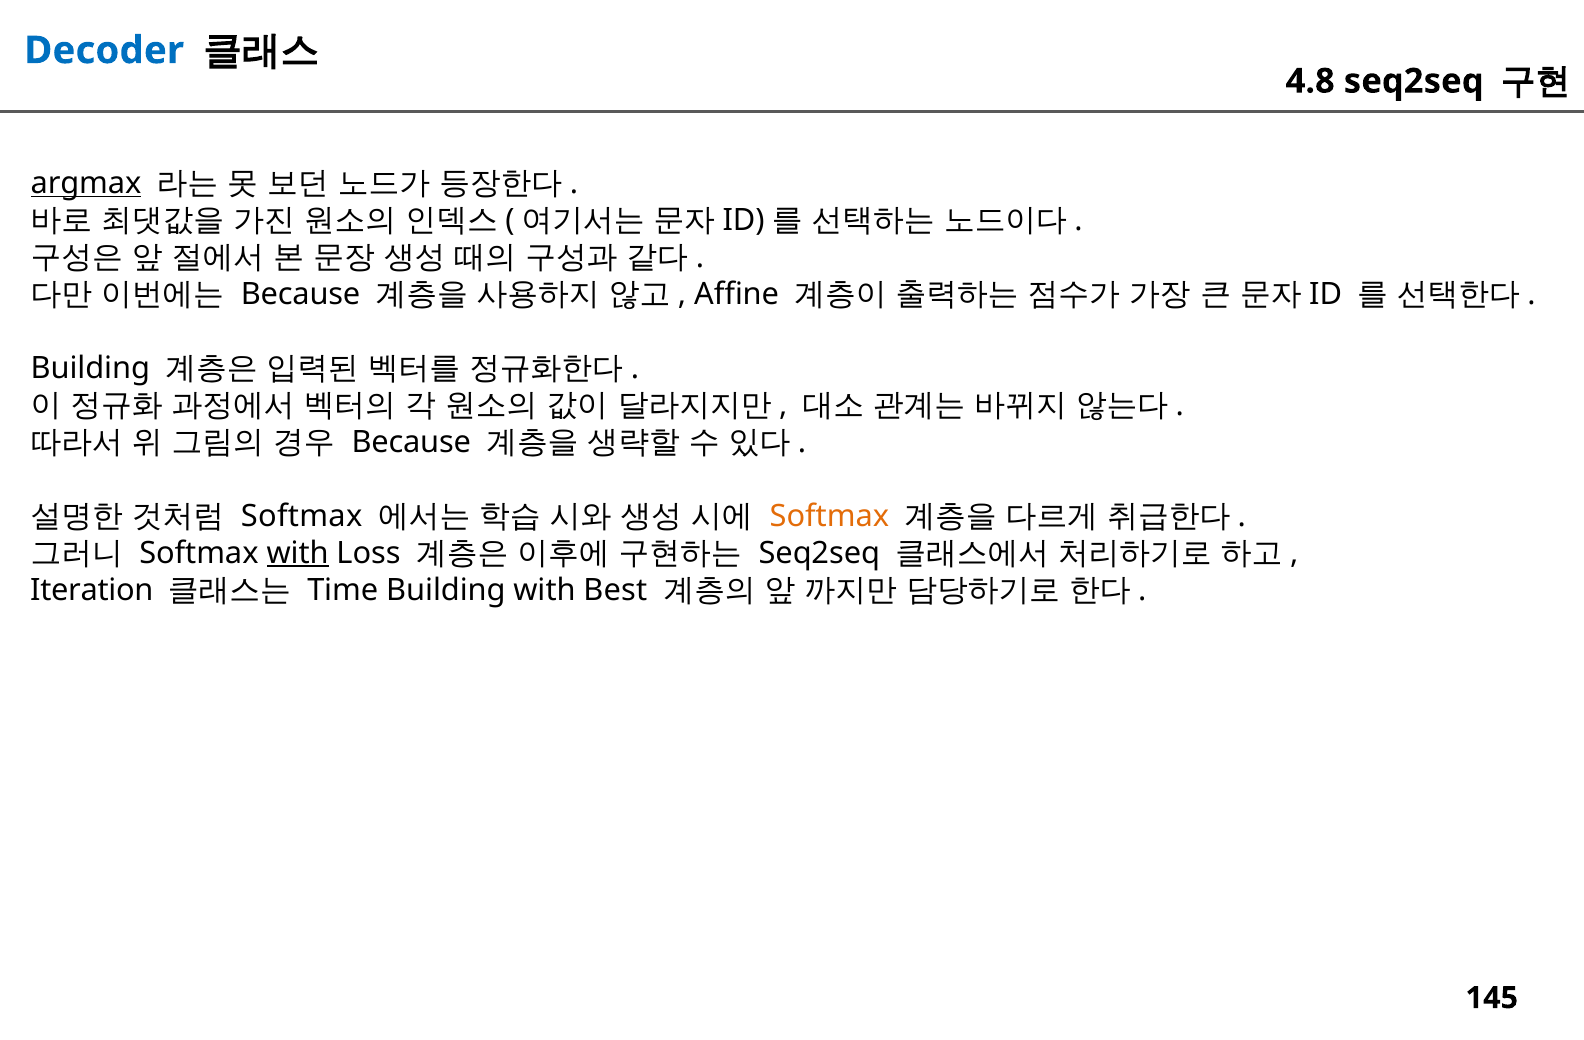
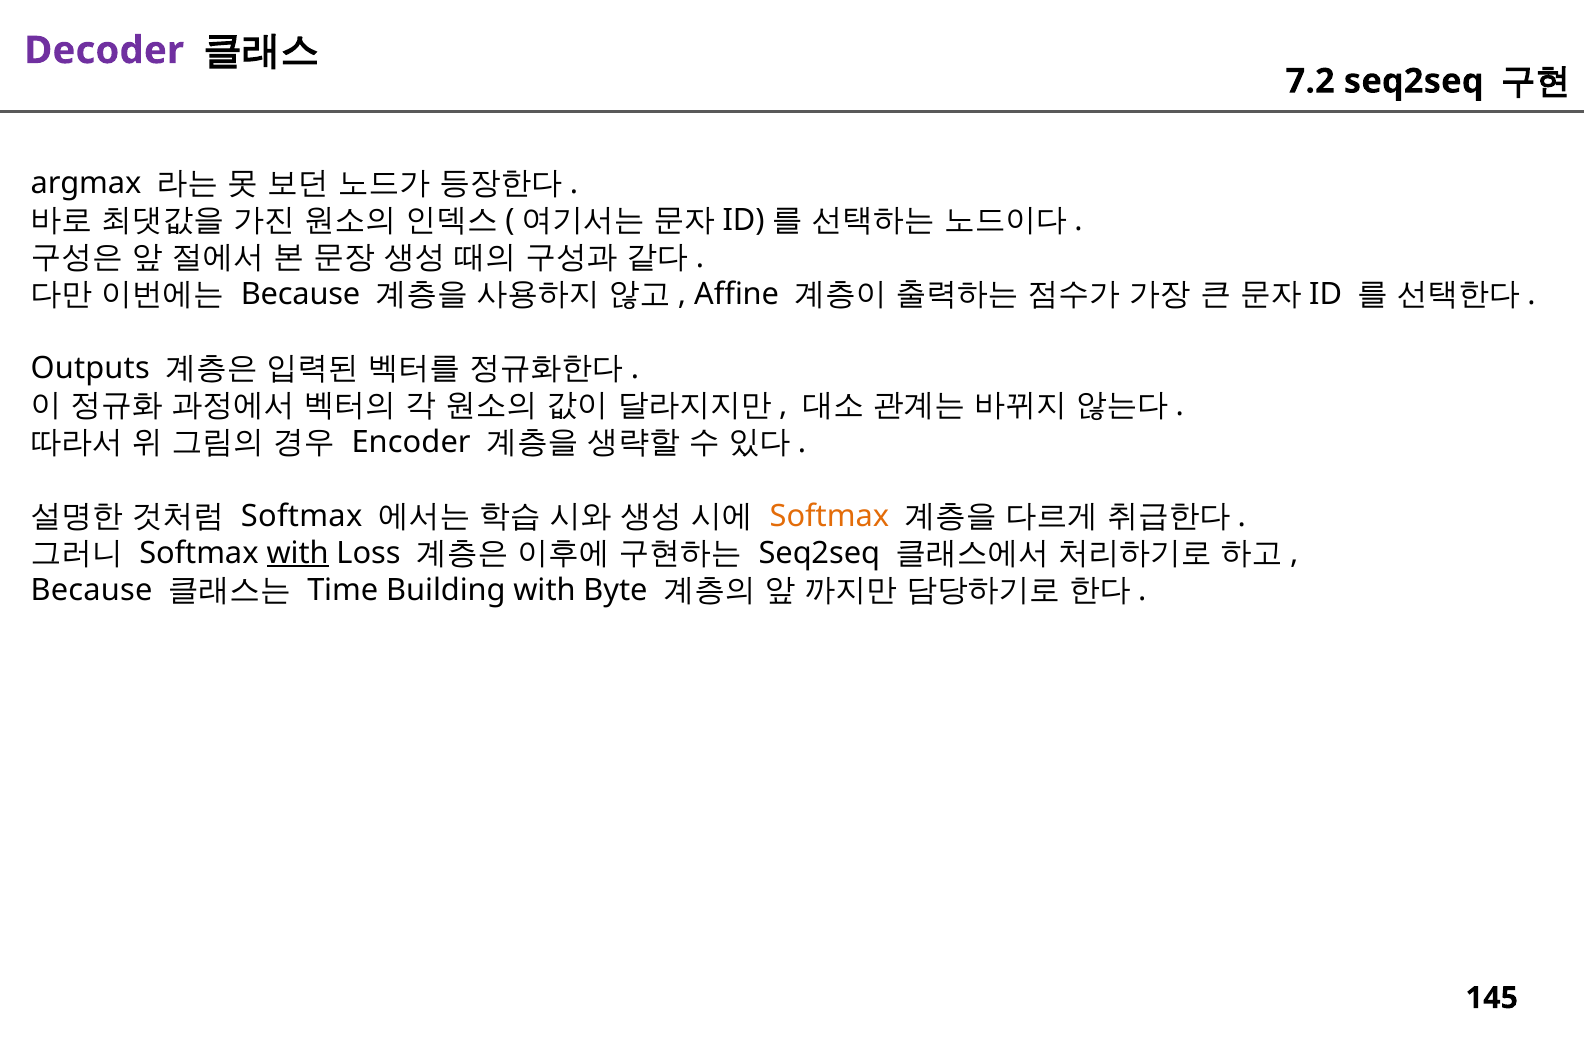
Decoder colour: blue -> purple (104, 51)
4.8: 4.8 -> 7.2 (1310, 81)
argmax underline: present -> none (86, 183)
Building: Building -> Outputs (90, 368)
Because: Because -> Encoder (411, 442)
Iteration: Iteration -> Because (92, 590)
Best: Best -> Byte (615, 590)
